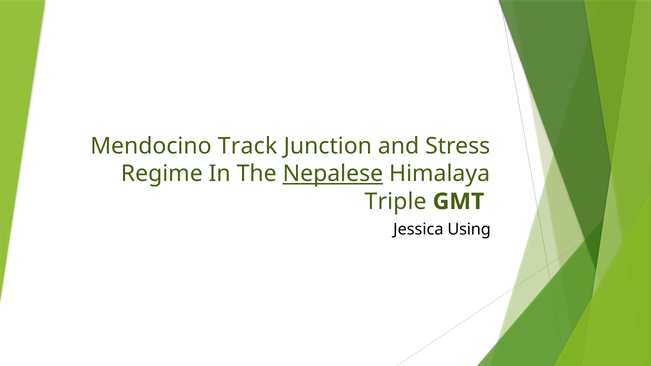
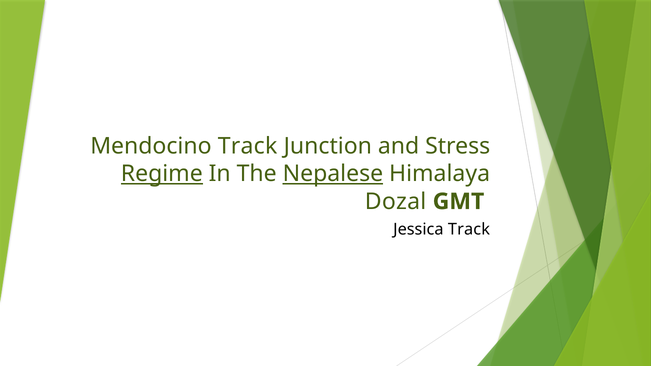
Regime underline: none -> present (162, 174)
Triple: Triple -> Dozal (396, 202)
Jessica Using: Using -> Track (469, 230)
